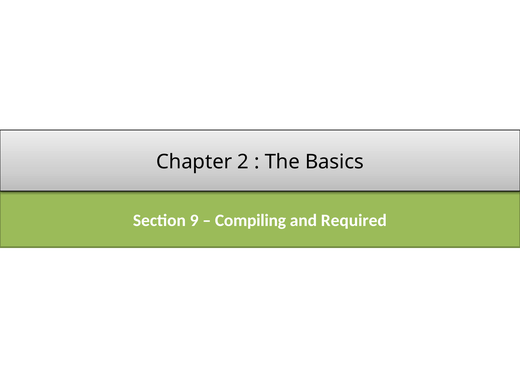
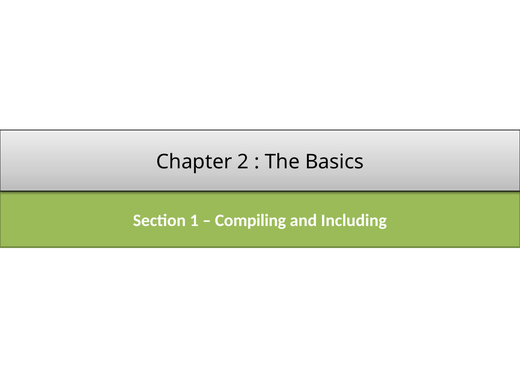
9: 9 -> 1 (194, 221)
Required: Required -> Including (354, 221)
